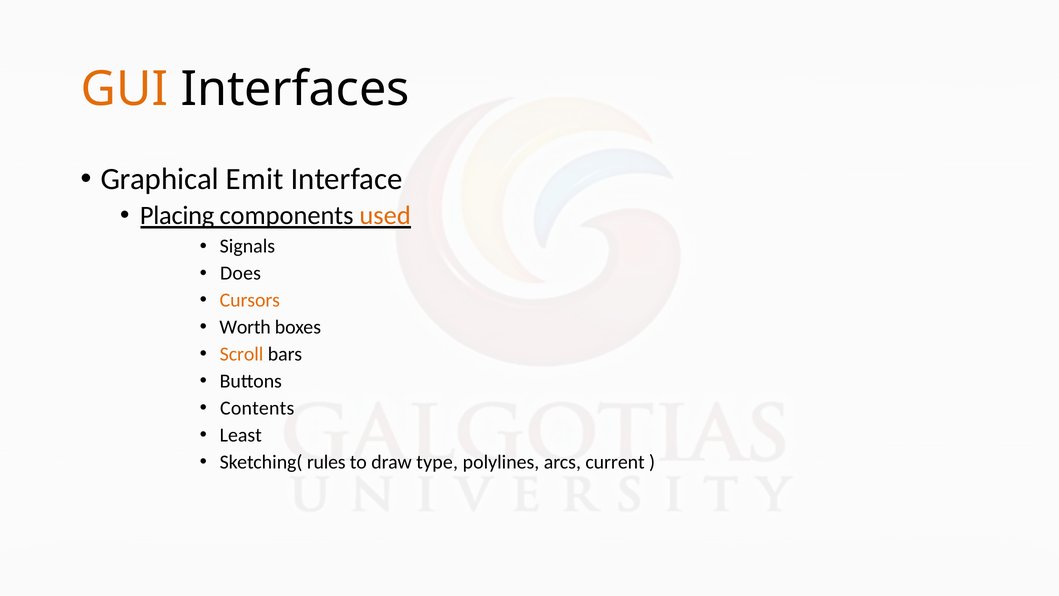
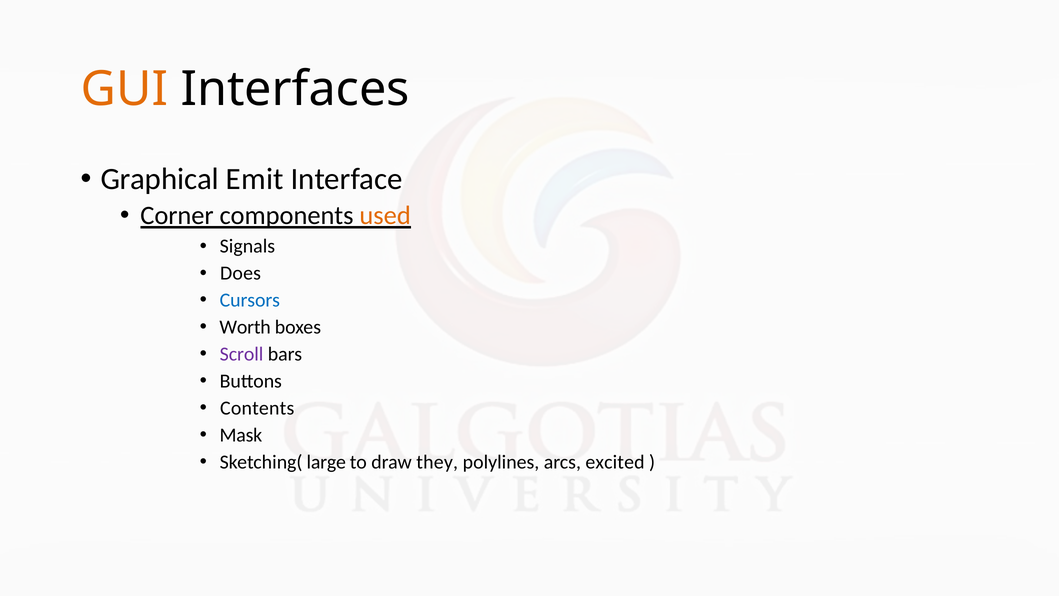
Placing: Placing -> Corner (177, 216)
Cursors colour: orange -> blue (250, 300)
Scroll colour: orange -> purple (242, 354)
Least: Least -> Mask (241, 435)
rules: rules -> large (326, 462)
type: type -> they (437, 462)
current: current -> excited (615, 462)
